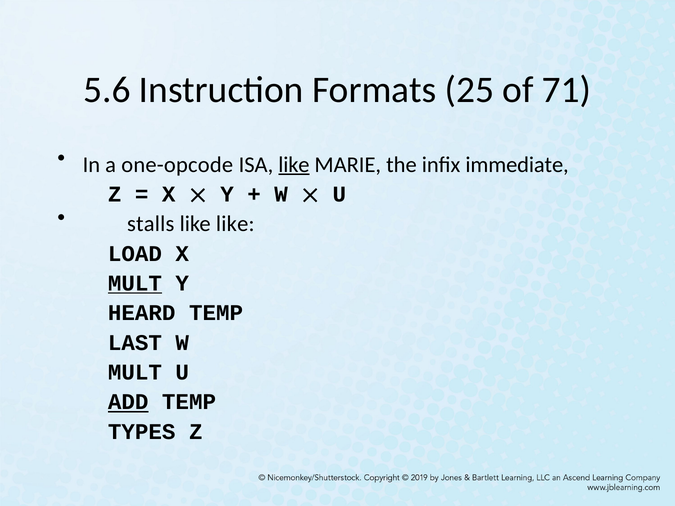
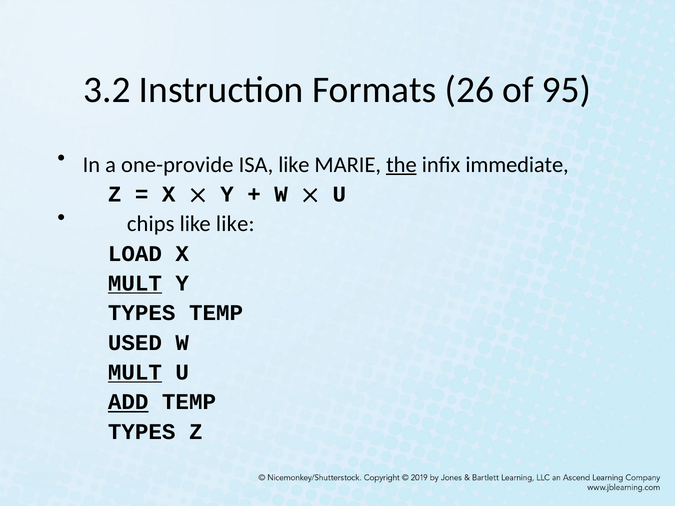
5.6: 5.6 -> 3.2 (107, 90)
25: 25 -> 26 (469, 90)
71: 71 -> 95 (567, 90)
one-opcode: one-opcode -> one-provide (177, 165)
like underline: present -> none (294, 165)
the underline: none -> present (401, 165)
stalls: stalls -> chips (151, 224)
HEARD: HEARD -> TYPES (142, 313)
LAST: LAST -> USED (135, 343)
MULT underline: none -> present (135, 372)
